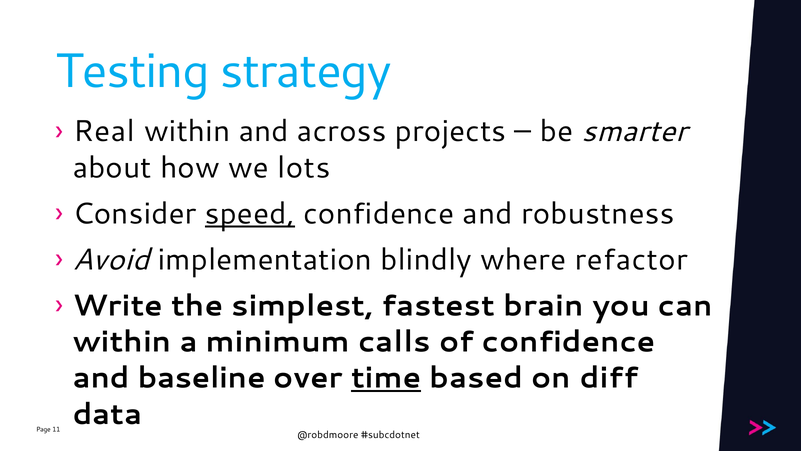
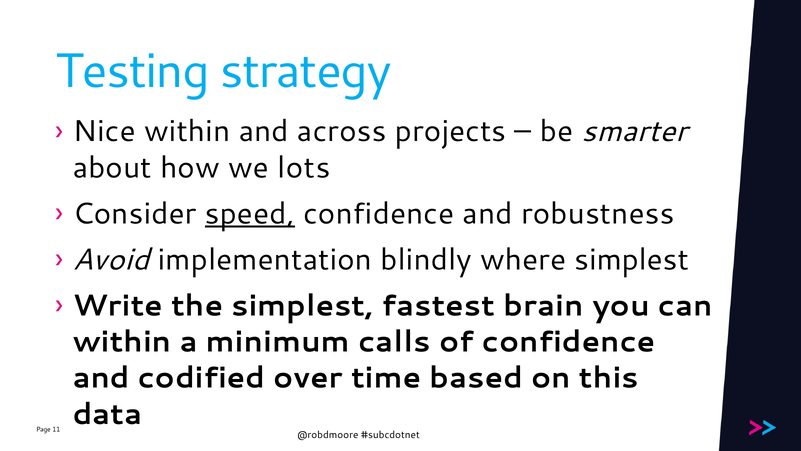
Real: Real -> Nice (104, 131)
where refactor: refactor -> simplest (632, 260)
baseline: baseline -> codified (202, 378)
time underline: present -> none (386, 378)
diff: diff -> this (609, 378)
